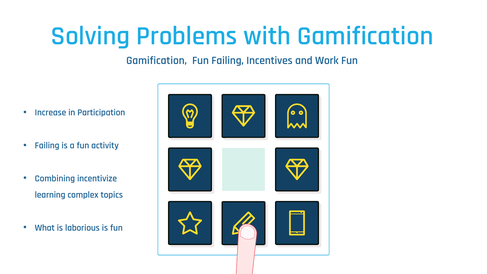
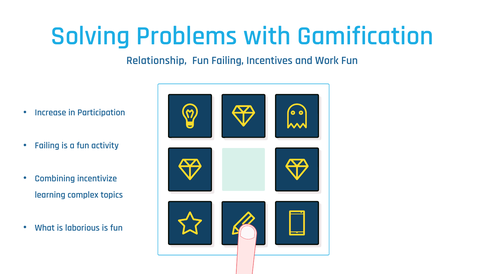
Gamification: Gamification -> Relationship (157, 60)
